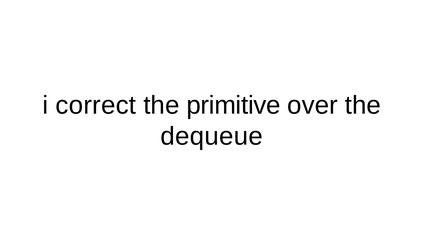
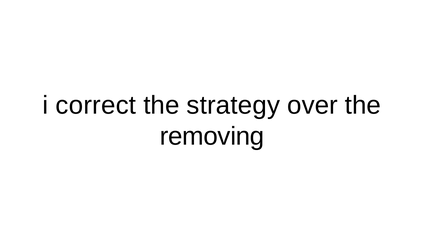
primitive: primitive -> strategy (233, 106)
dequeue: dequeue -> removing (212, 137)
